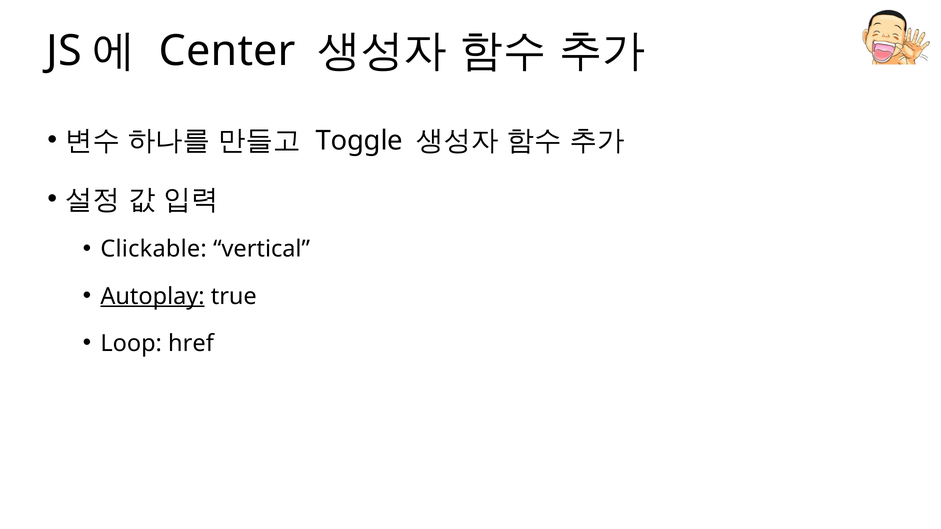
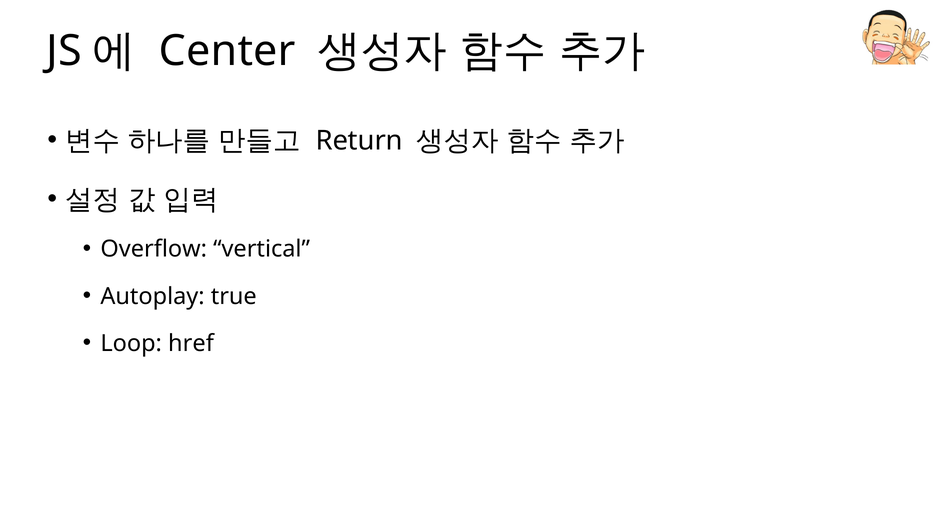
Toggle: Toggle -> Return (359, 141)
Clickable: Clickable -> Overflow (154, 249)
Autoplay underline: present -> none (153, 296)
